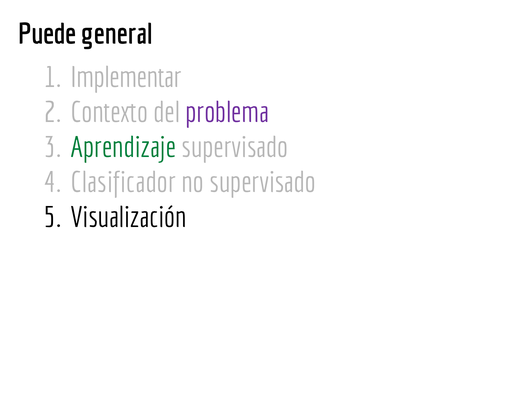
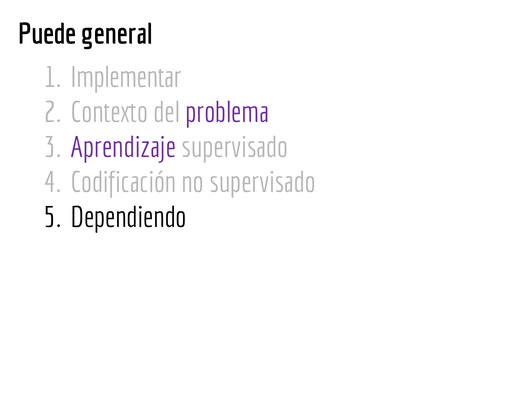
Aprendizaje colour: green -> purple (123, 147)
Clasificador: Clasificador -> Codificación (123, 182)
Visualización: Visualización -> Dependiendo (128, 217)
